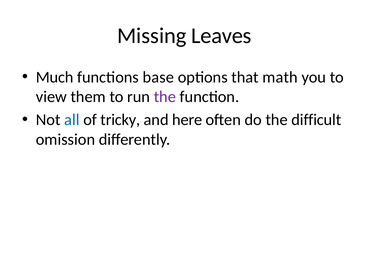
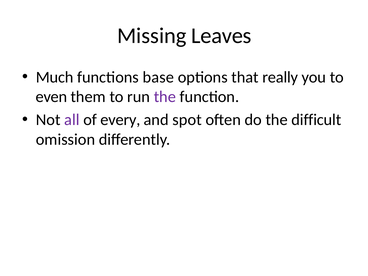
math: math -> really (280, 77)
view: view -> even (51, 97)
all colour: blue -> purple (72, 120)
tricky: tricky -> every (120, 120)
here: here -> spot (187, 120)
